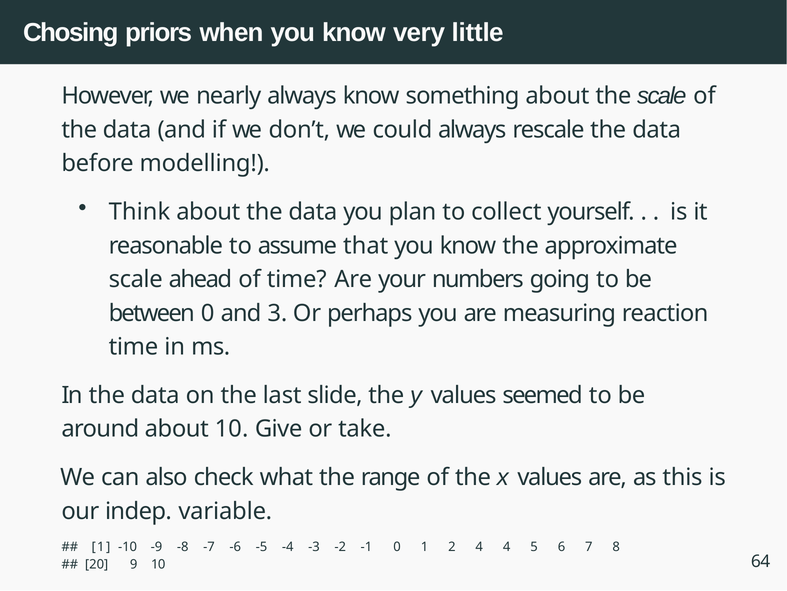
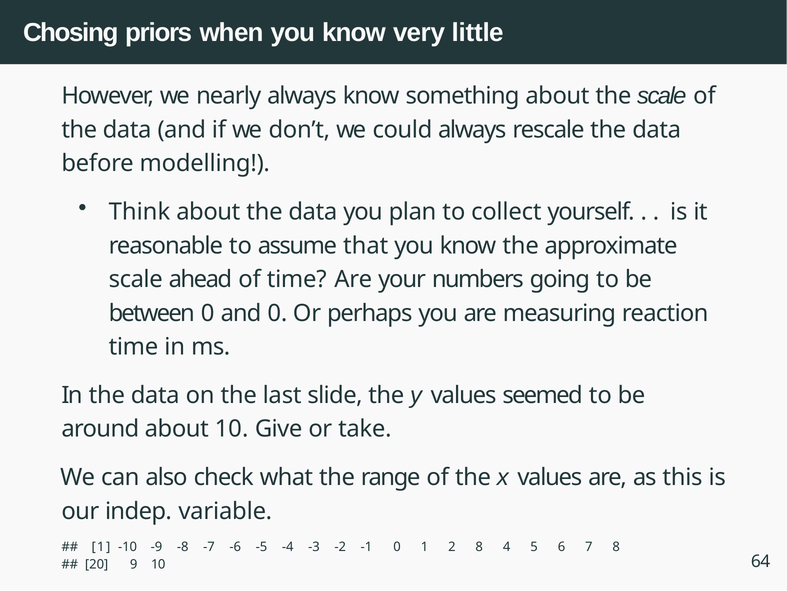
and 3: 3 -> 0 (277, 313)
2 4: 4 -> 8 (479, 547)
